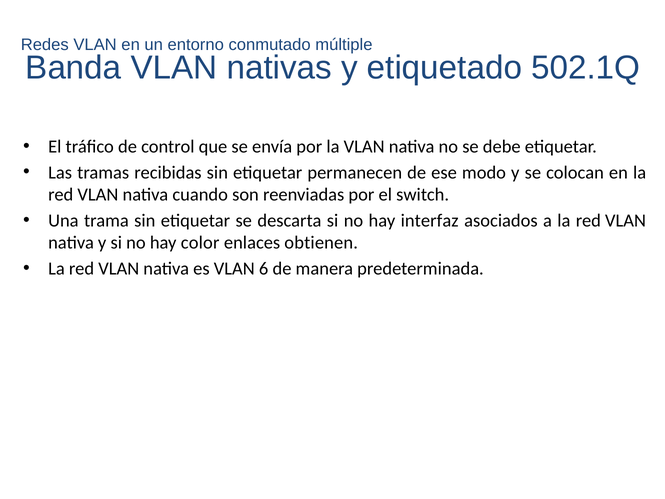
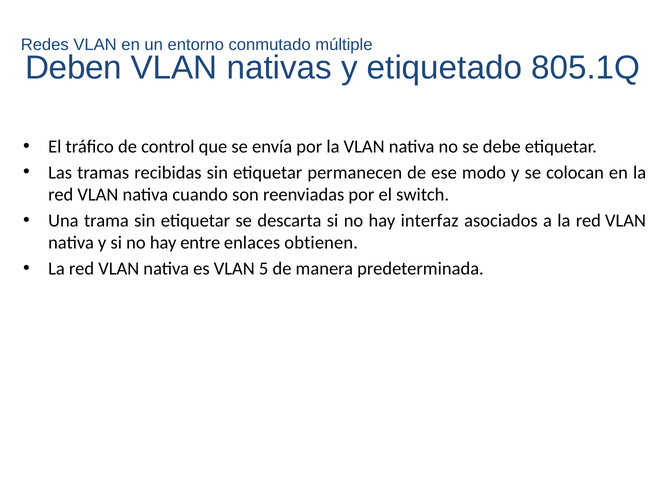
Banda: Banda -> Deben (74, 68)
502.1Q: 502.1Q -> 805.1Q (586, 68)
color: color -> entre (200, 243)
6: 6 -> 5 (264, 268)
